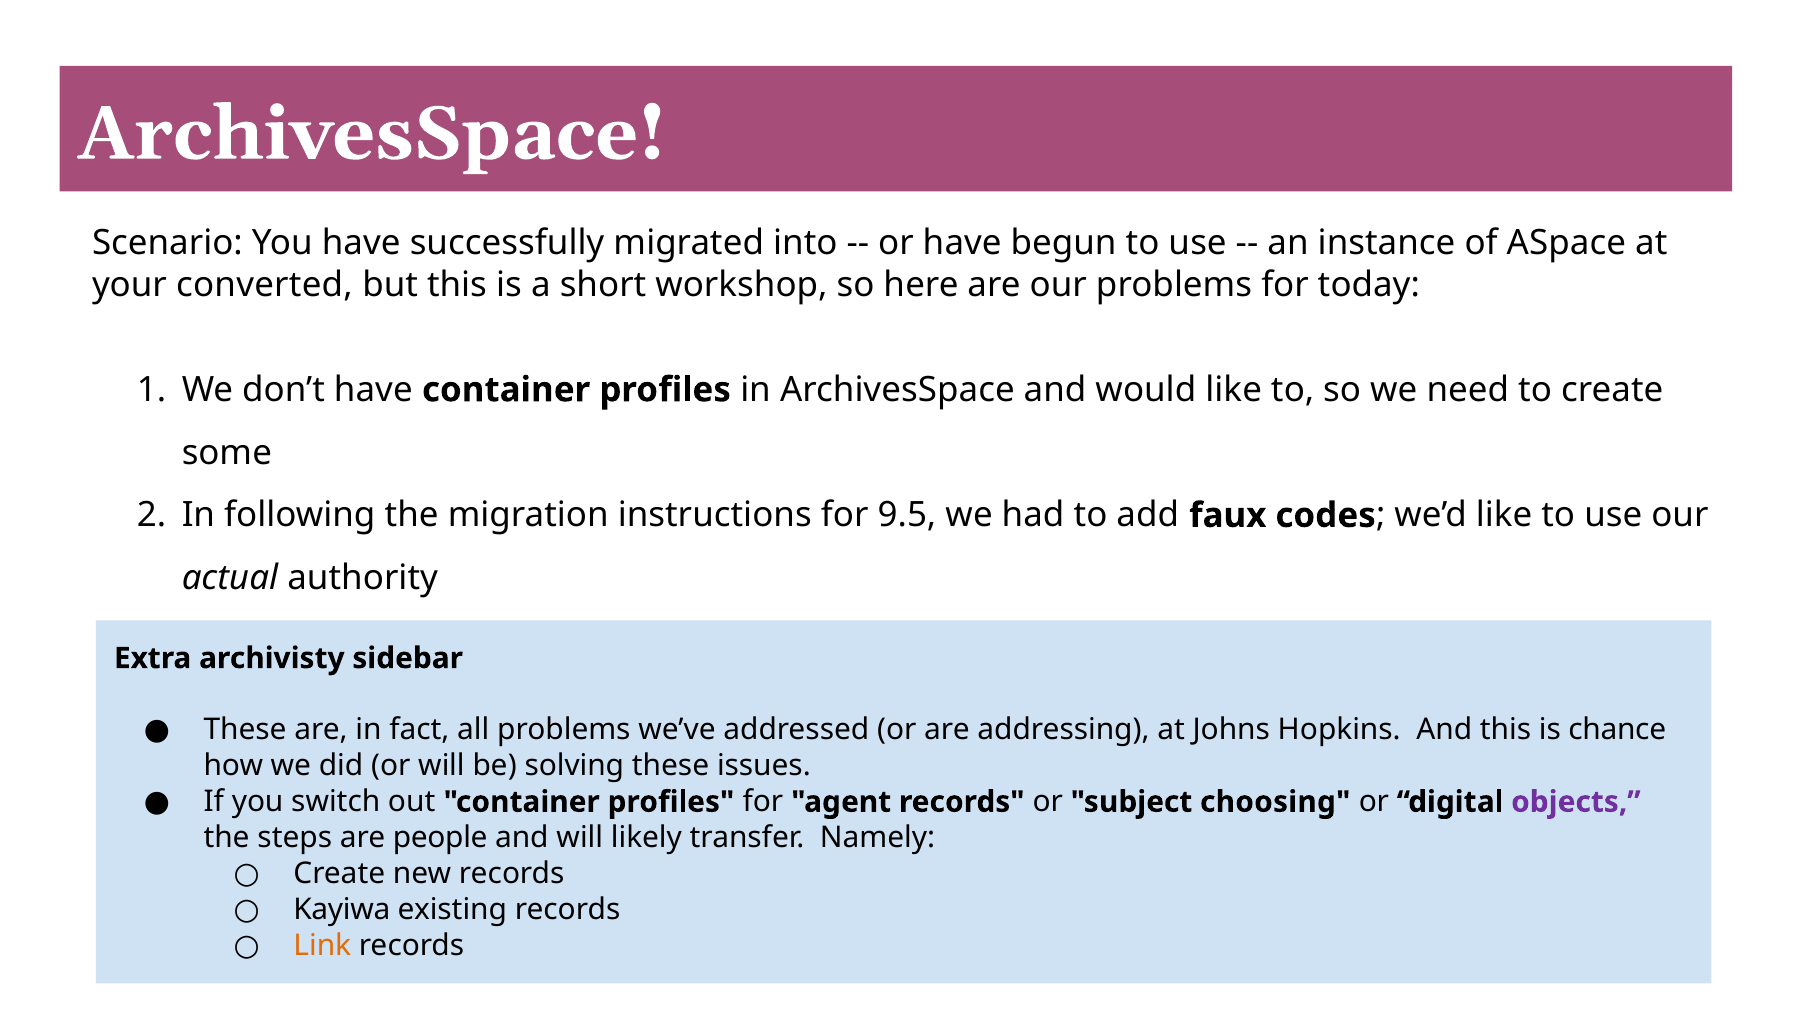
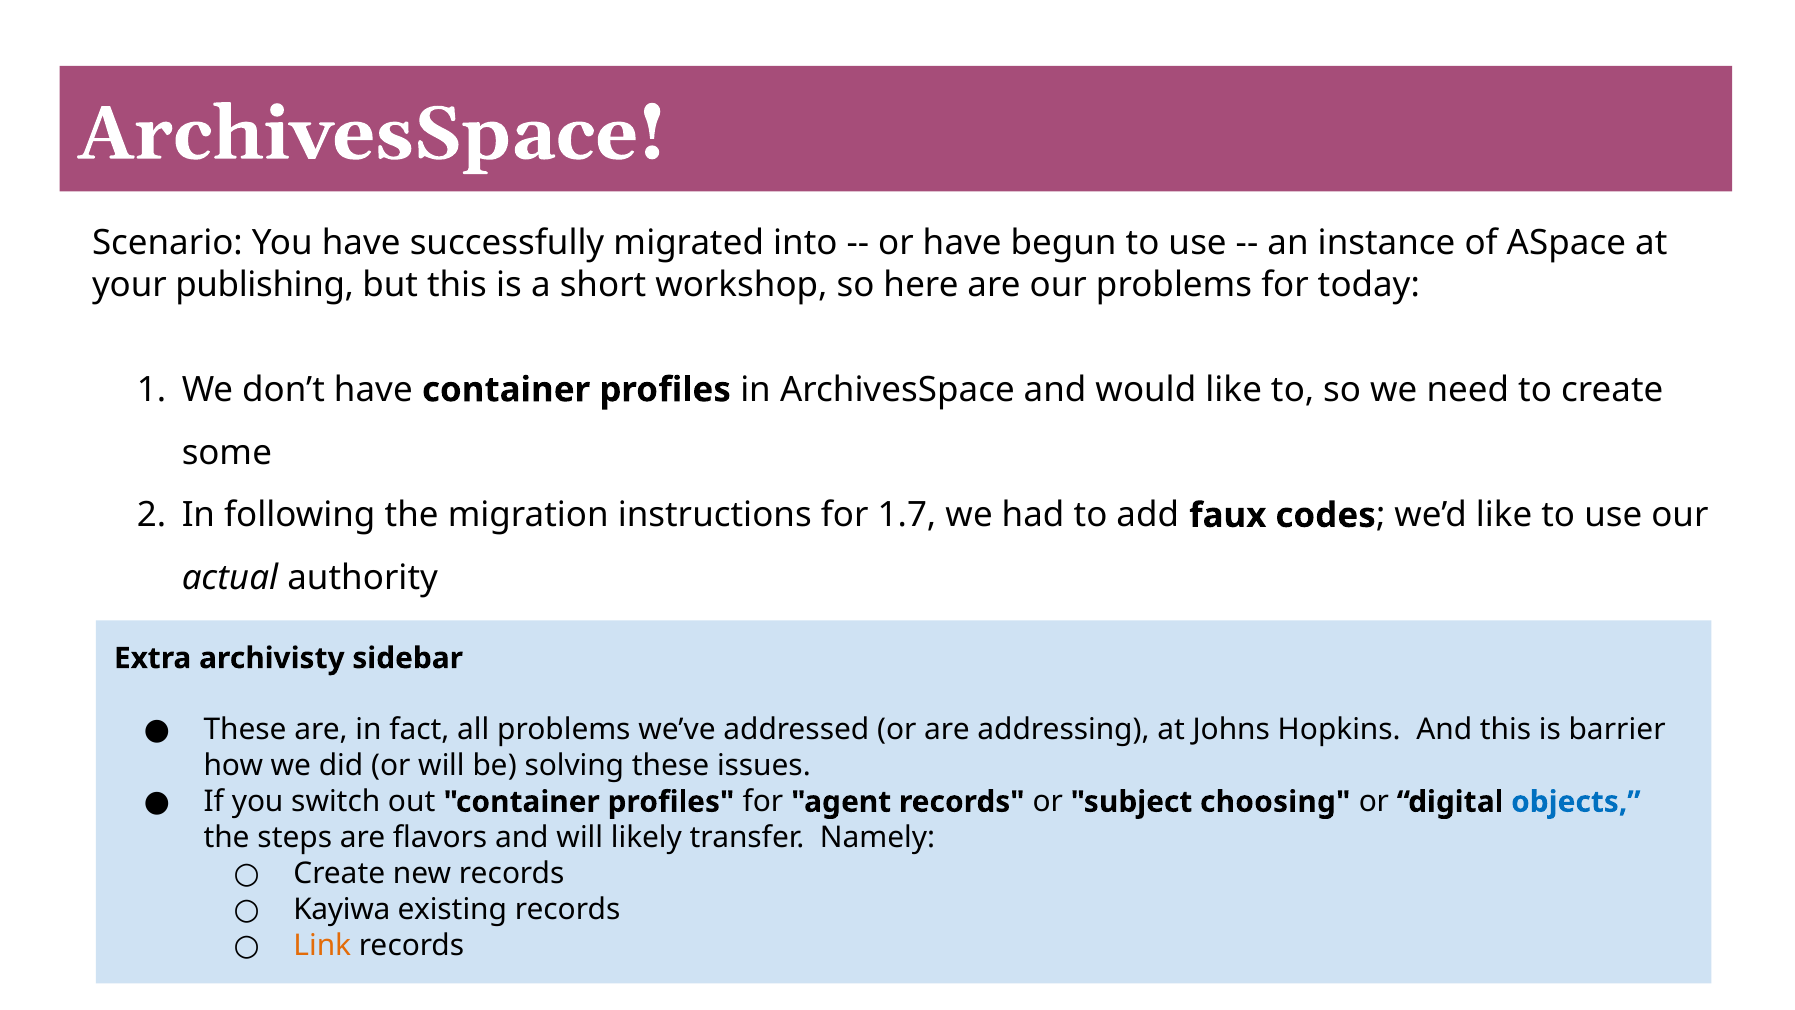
converted: converted -> publishing (265, 285)
9.5: 9.5 -> 1.7 (907, 515)
chance: chance -> barrier (1617, 730)
objects colour: purple -> blue (1576, 802)
people: people -> flavors (440, 838)
